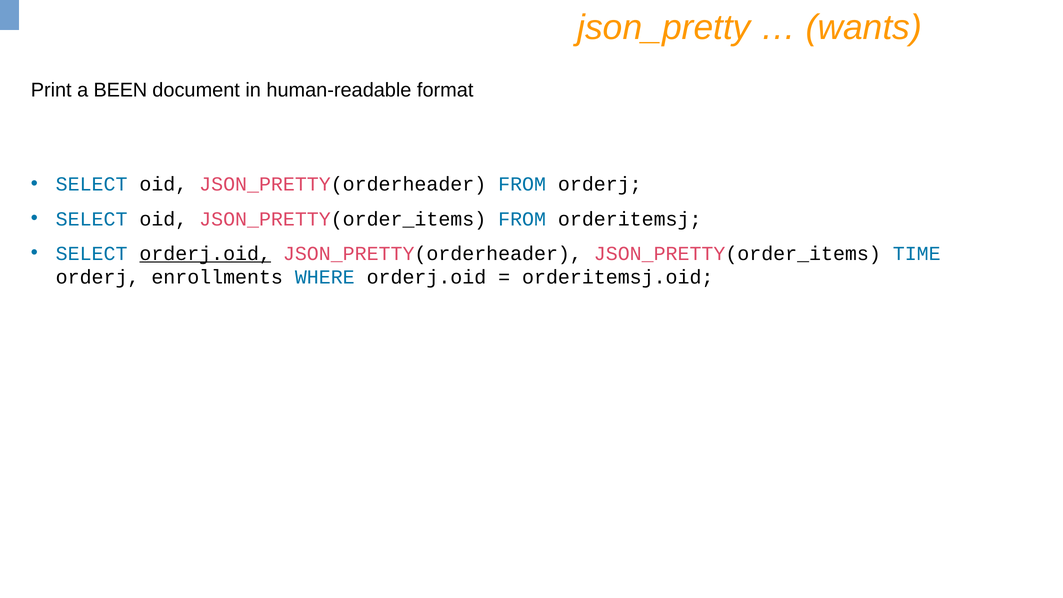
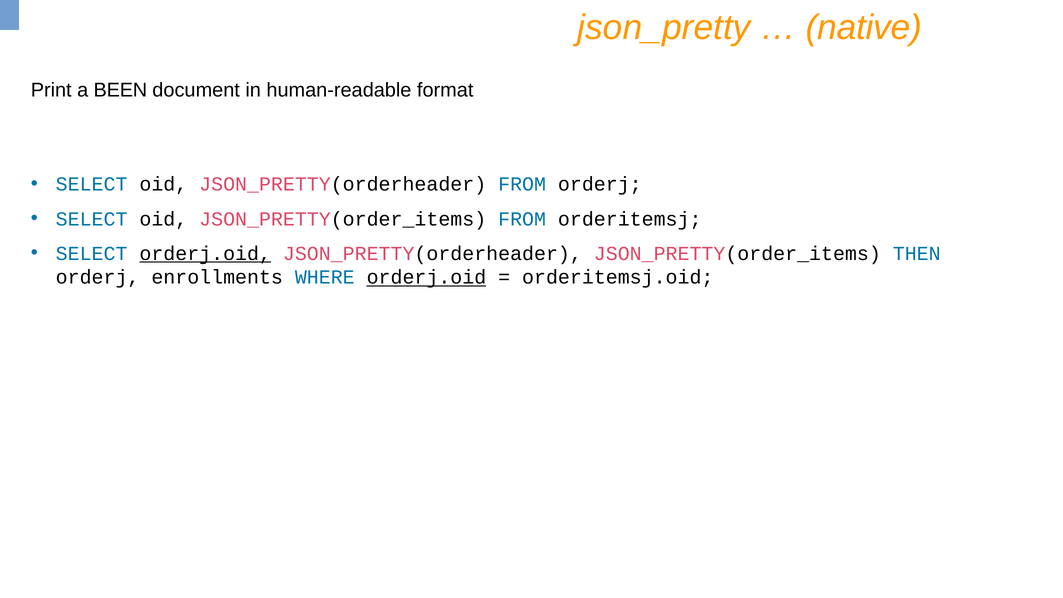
wants: wants -> native (864, 28)
TIME: TIME -> THEN (917, 253)
orderj.oid underline: none -> present (426, 277)
